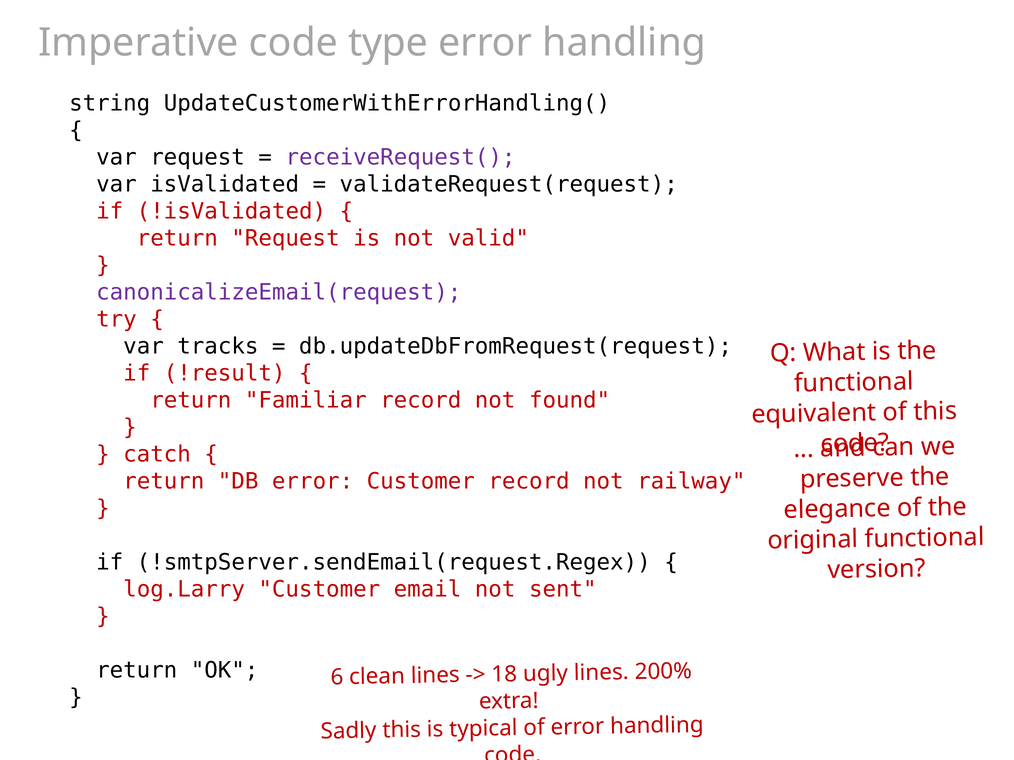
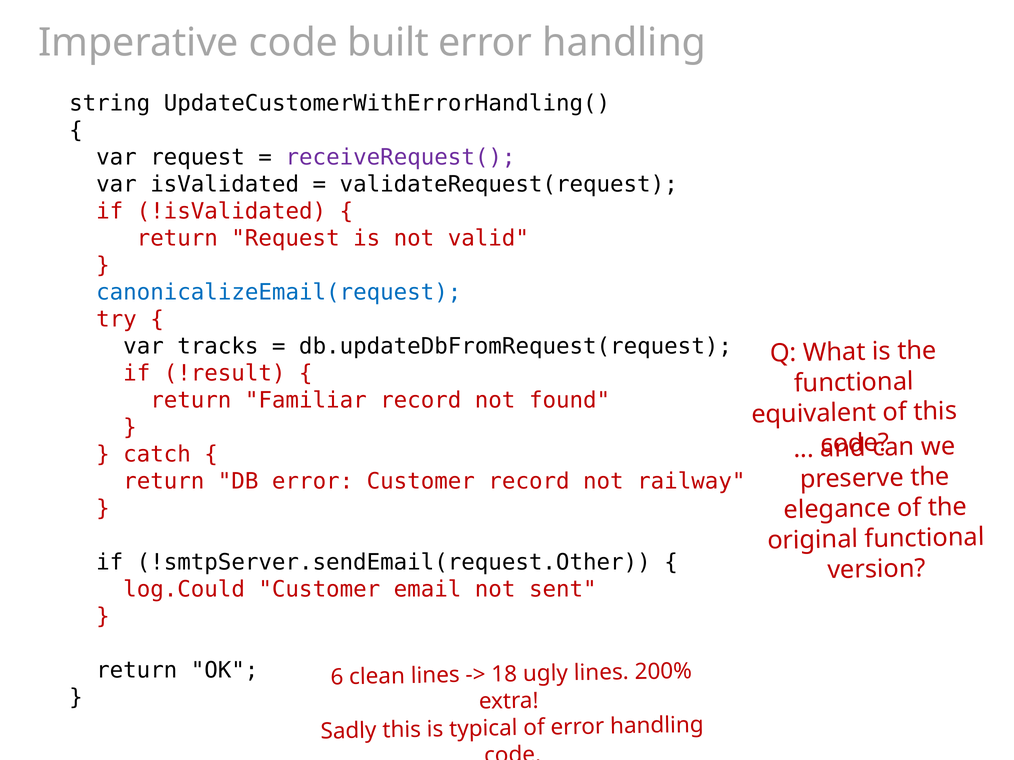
type: type -> built (388, 43)
canonicalizeEmail(request colour: purple -> blue (279, 293)
!smtpServer.sendEmail(request.Regex: !smtpServer.sendEmail(request.Regex -> !smtpServer.sendEmail(request.Other (394, 563)
log.Larry: log.Larry -> log.Could (184, 590)
